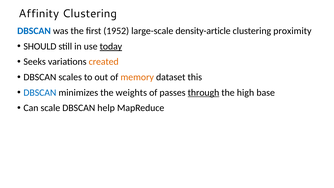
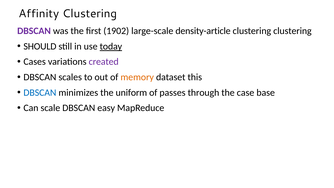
DBSCAN colour: blue -> purple (34, 31)
1952: 1952 -> 1902 (116, 31)
clustering proximity: proximity -> clustering (292, 31)
Seeks: Seeks -> Cases (35, 62)
created colour: orange -> purple (104, 62)
weights: weights -> uniform (131, 92)
through underline: present -> none (203, 92)
high: high -> case (246, 92)
help: help -> easy (106, 108)
